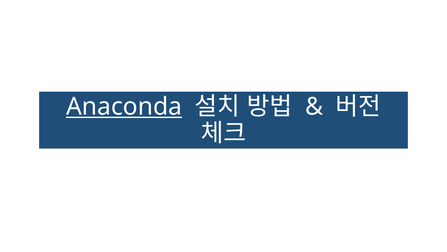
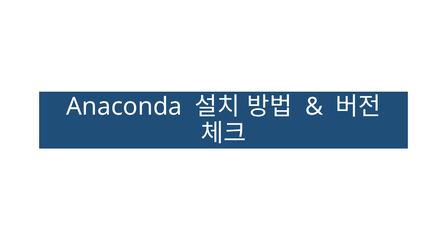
Anaconda underline: present -> none (124, 106)
